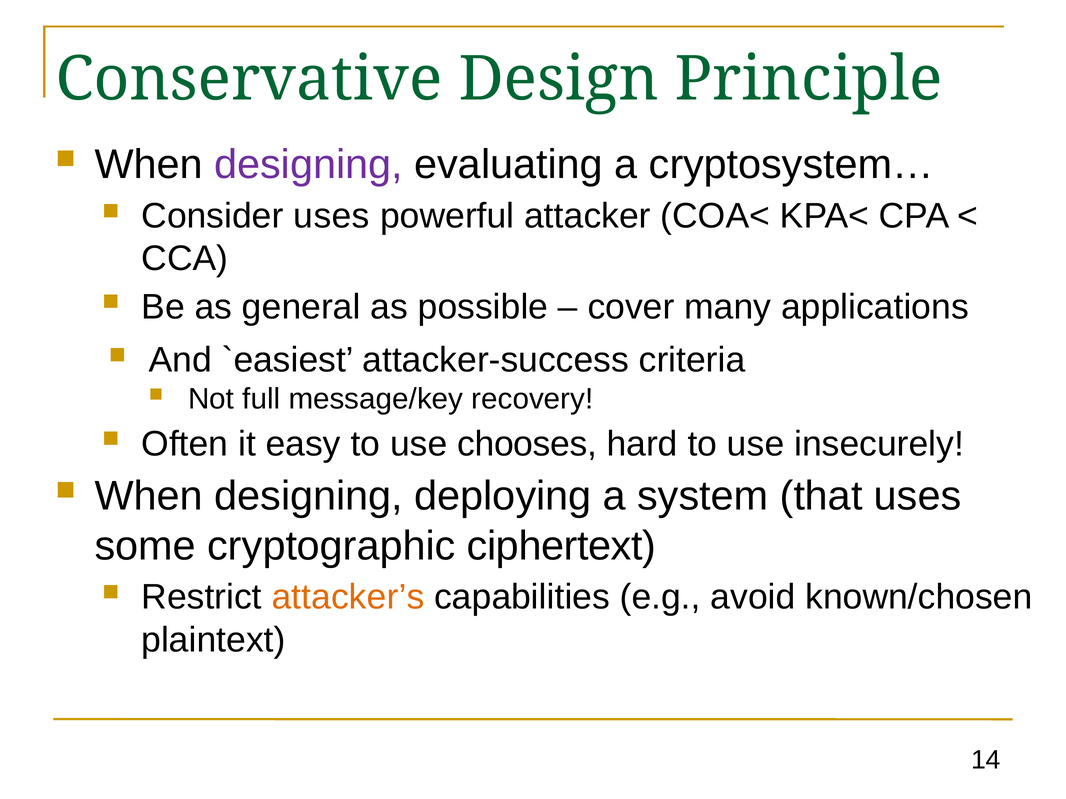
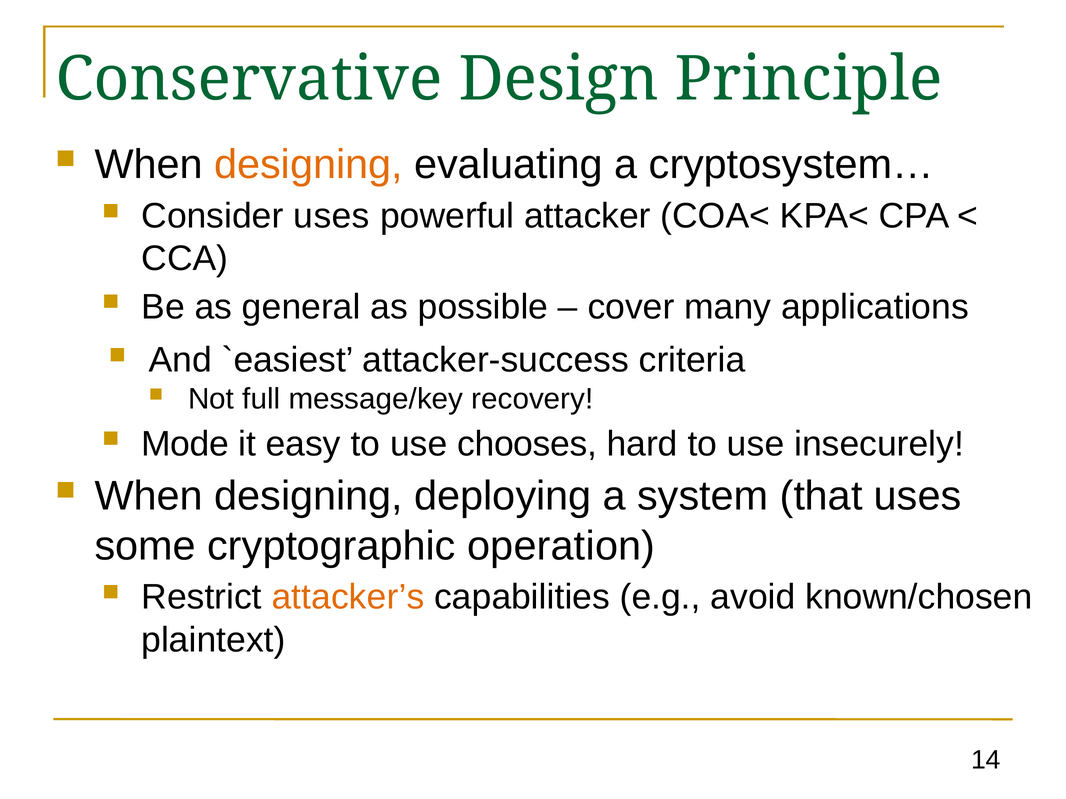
designing colour: purple -> orange (309, 165)
Often: Often -> Mode (185, 444)
ciphertext: ciphertext -> operation (561, 546)
